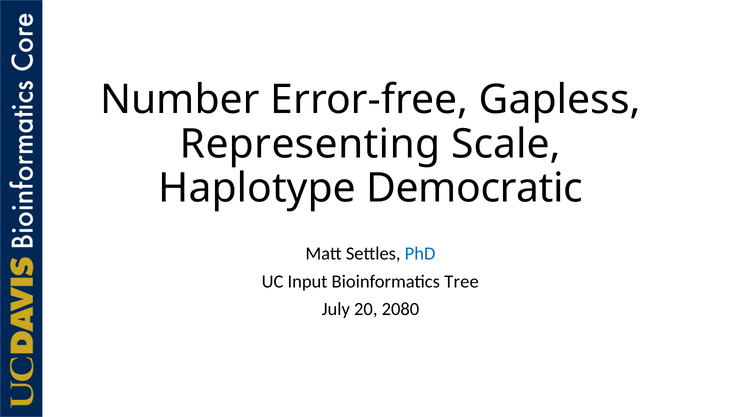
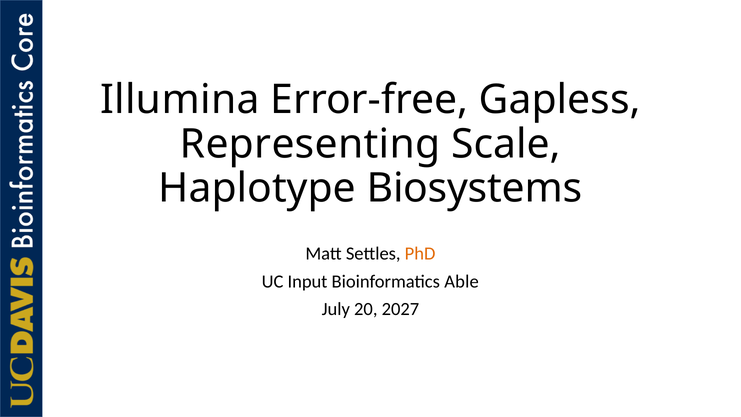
Number: Number -> Illumina (180, 100)
Democratic: Democratic -> Biosystems (475, 188)
PhD colour: blue -> orange (420, 254)
Tree: Tree -> Able (462, 281)
2080: 2080 -> 2027 (400, 309)
